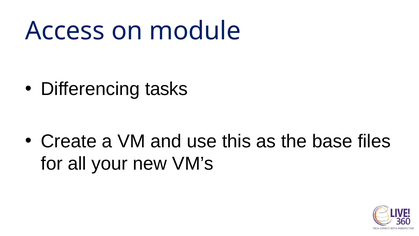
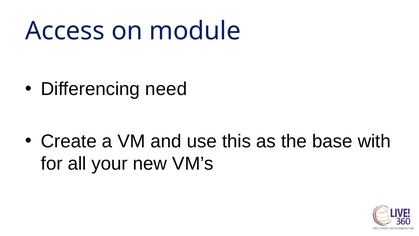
tasks: tasks -> need (166, 89)
files: files -> with (374, 141)
